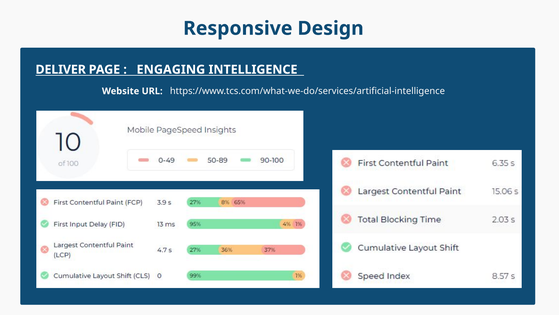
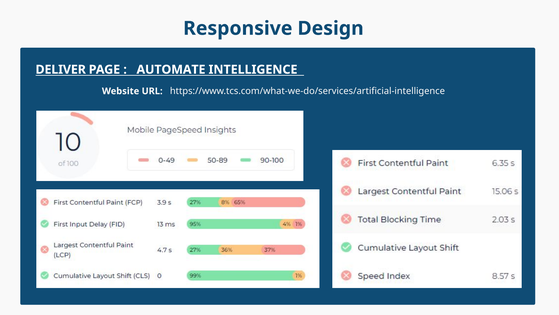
ENGAGING: ENGAGING -> AUTOMATE (171, 69)
